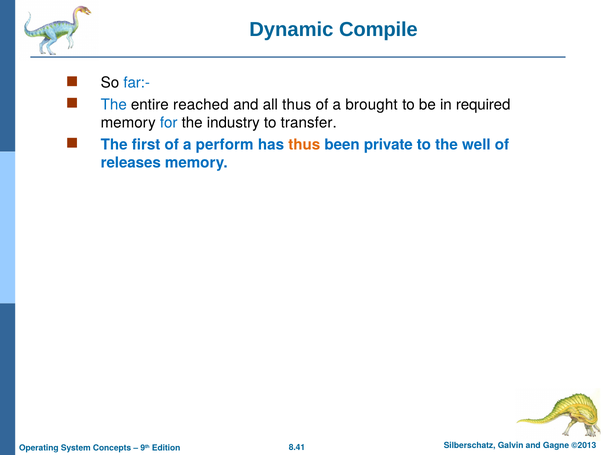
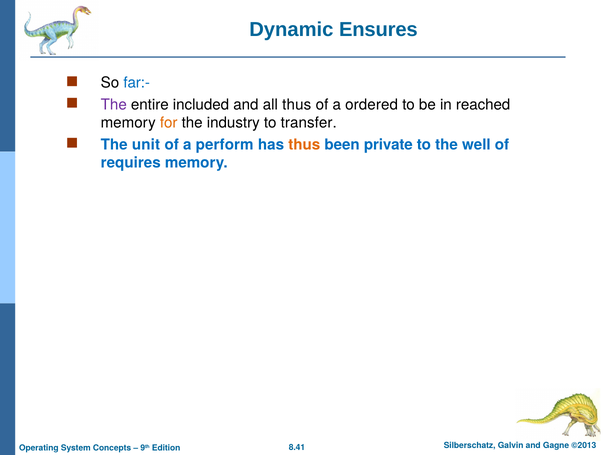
Compile: Compile -> Ensures (378, 29)
The colour: blue -> purple (114, 104)
reached: reached -> included (201, 104)
brought: brought -> ordered (372, 104)
required: required -> reached (483, 104)
for colour: blue -> orange (169, 123)
first: first -> unit (146, 144)
releases: releases -> requires (131, 163)
